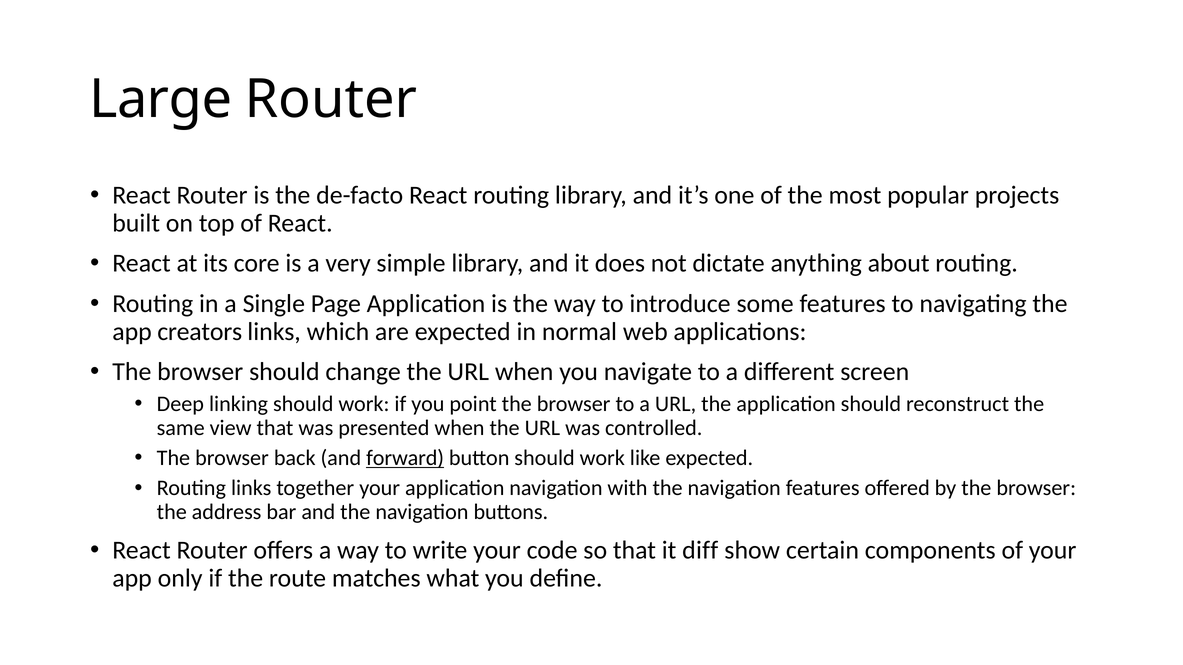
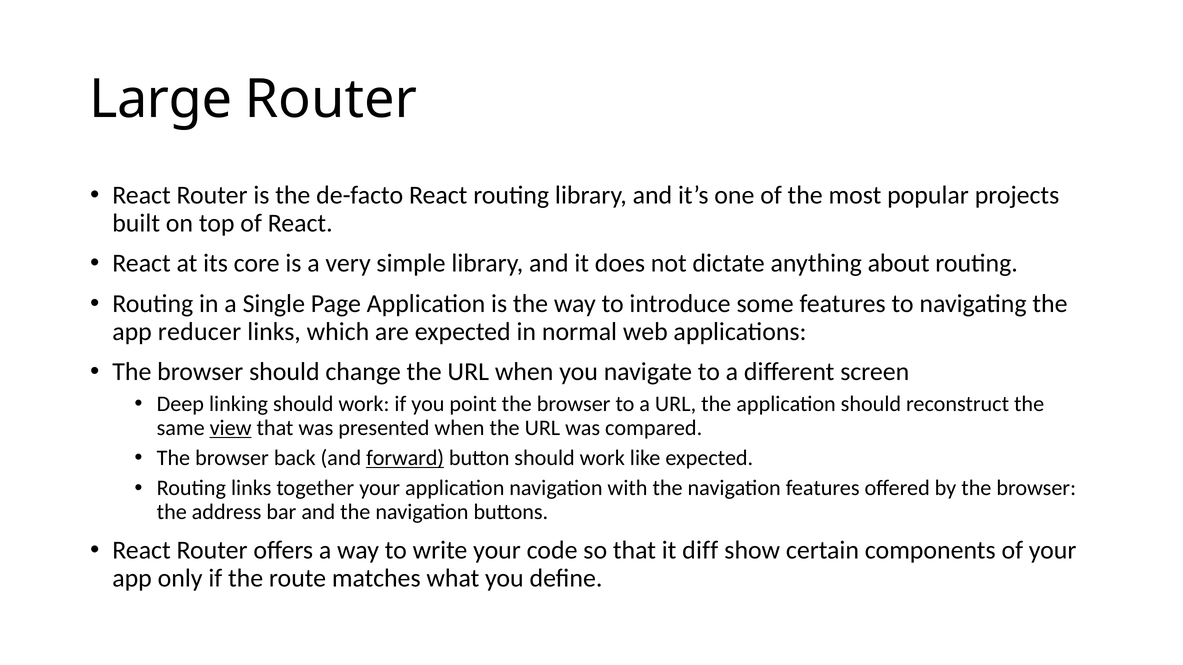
creators: creators -> reducer (199, 332)
view underline: none -> present (231, 428)
controlled: controlled -> compared (654, 428)
